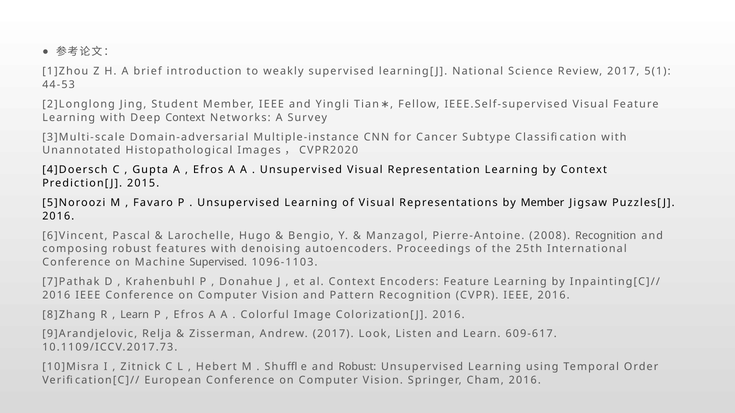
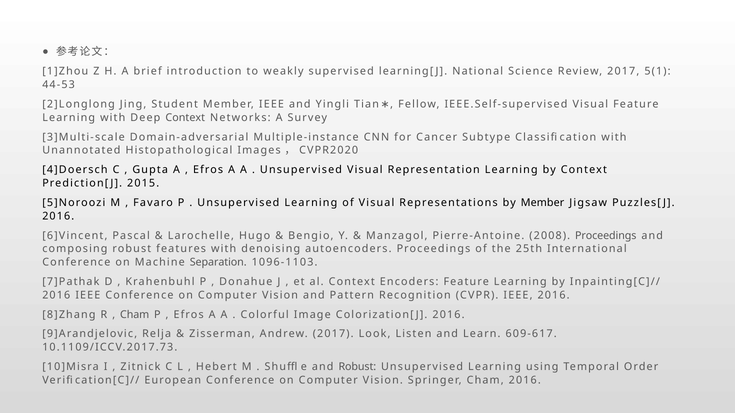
2008 Recognition: Recognition -> Proceedings (606, 236)
Machine Supervised: Supervised -> Separation (218, 262)
Learn: Learn -> Cham (135, 315)
